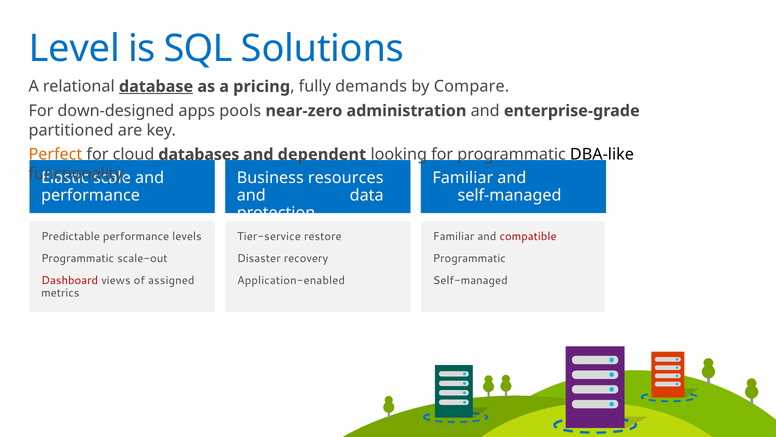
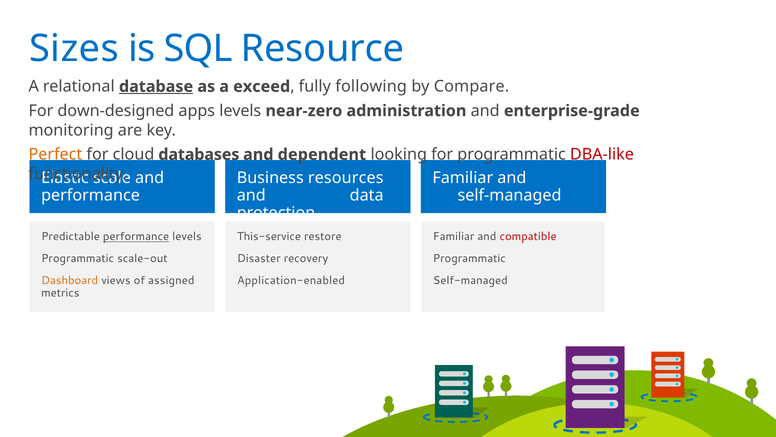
Level: Level -> Sizes (74, 49)
Solutions: Solutions -> Resource (323, 49)
pricing: pricing -> exceed (262, 86)
demands: demands -> following (371, 86)
apps pools: pools -> levels (240, 111)
partitioned: partitioned -> monitoring (71, 130)
DBA-like colour: black -> red (602, 154)
performance underline: none -> present (136, 236)
Tier-service: Tier-service -> This-service (269, 236)
Dashboard colour: red -> orange (70, 280)
